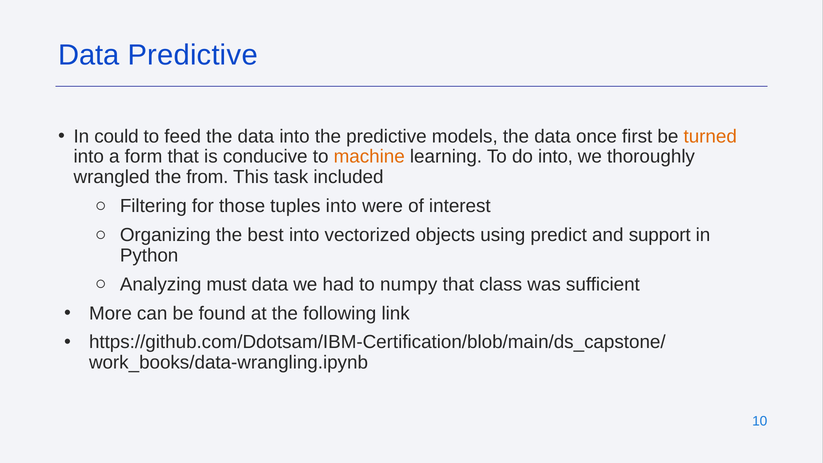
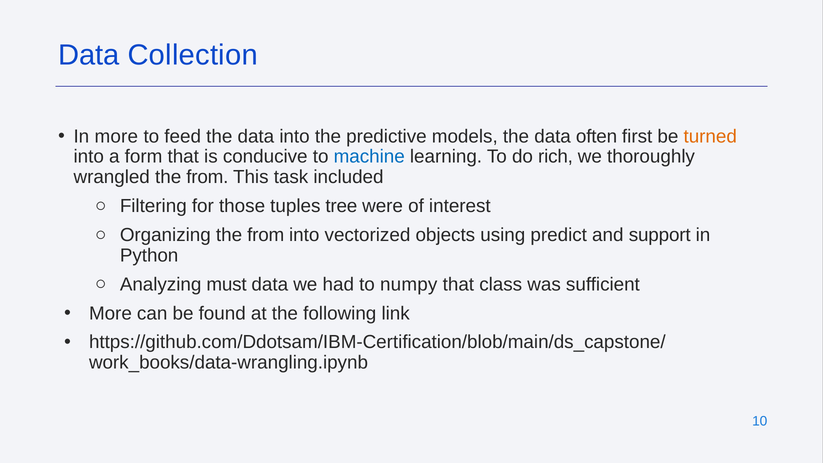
Data Predictive: Predictive -> Collection (193, 55)
In could: could -> more (116, 136)
once: once -> often (597, 136)
machine colour: orange -> blue (369, 157)
do into: into -> rich (556, 157)
tuples into: into -> tree (341, 206)
Organizing the best: best -> from (266, 235)
